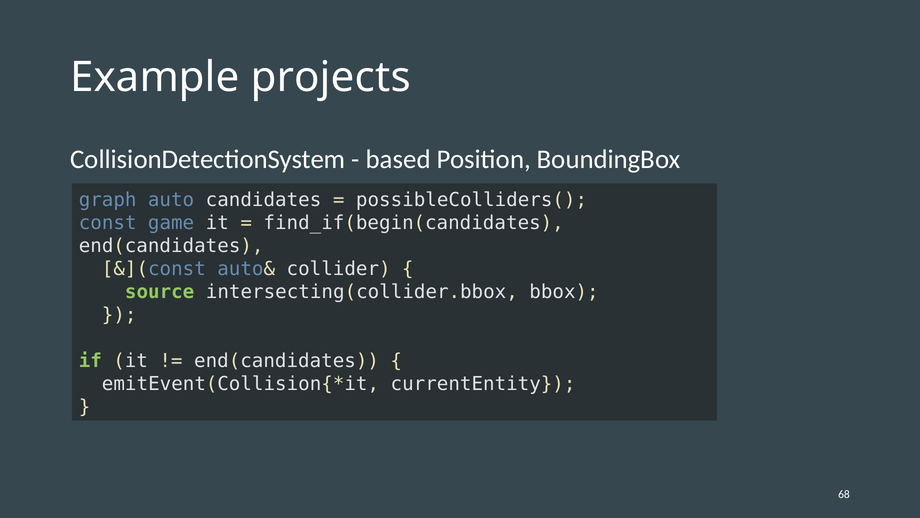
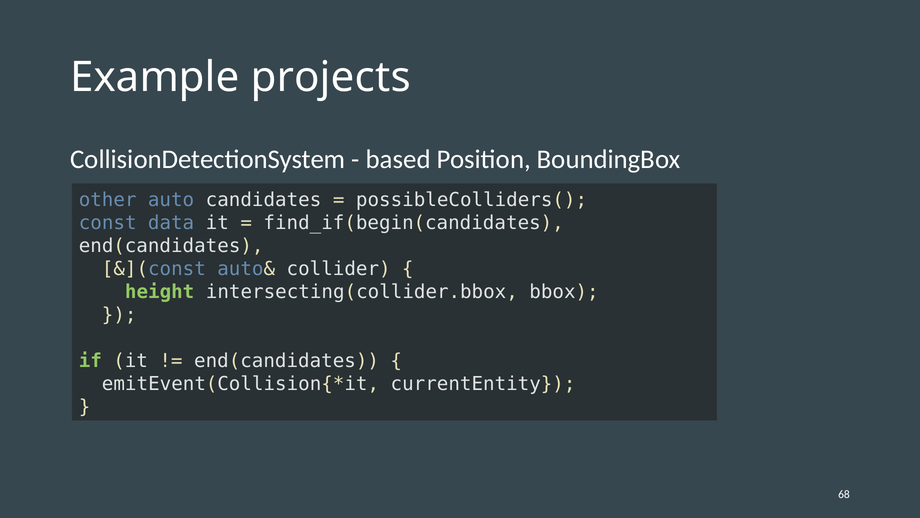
graph: graph -> other (108, 199)
game: game -> data (171, 222)
source: source -> height (160, 292)
